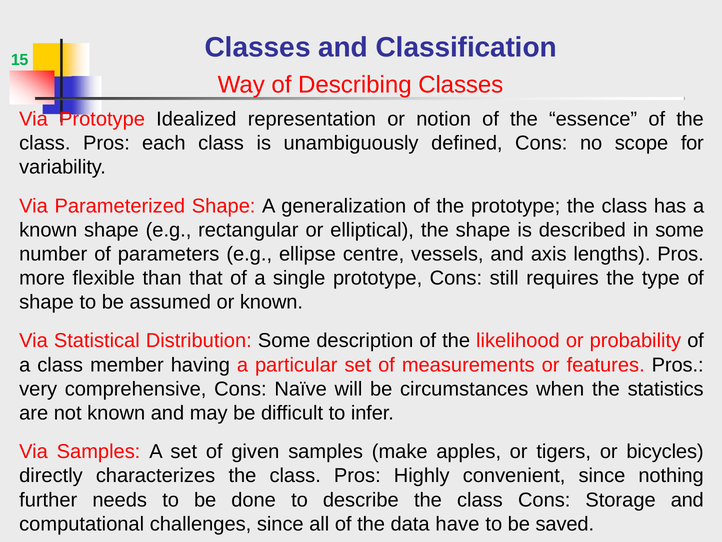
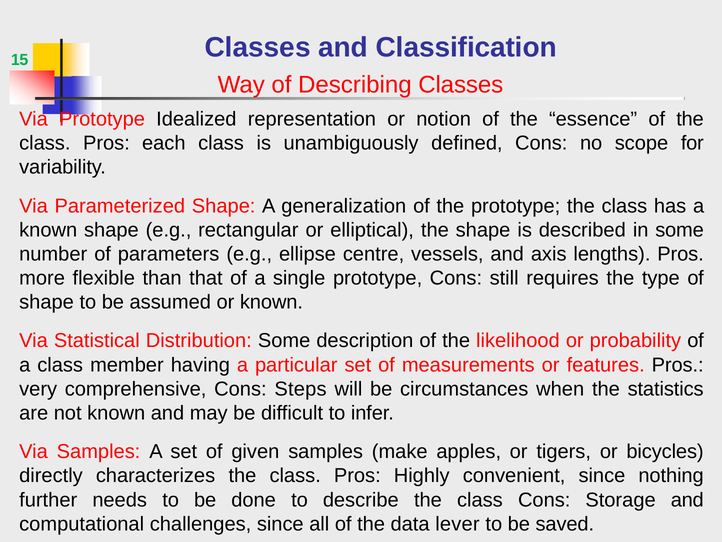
Naïve: Naïve -> Steps (301, 389)
have: have -> lever (457, 524)
